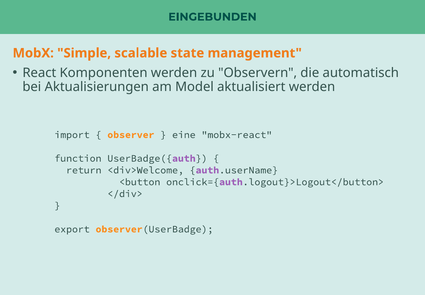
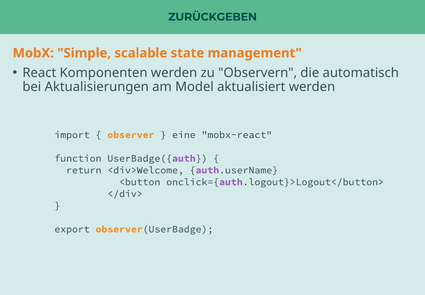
EINGEBUNDEN: EINGEBUNDEN -> ZURÜCKGEBEN (213, 17)
